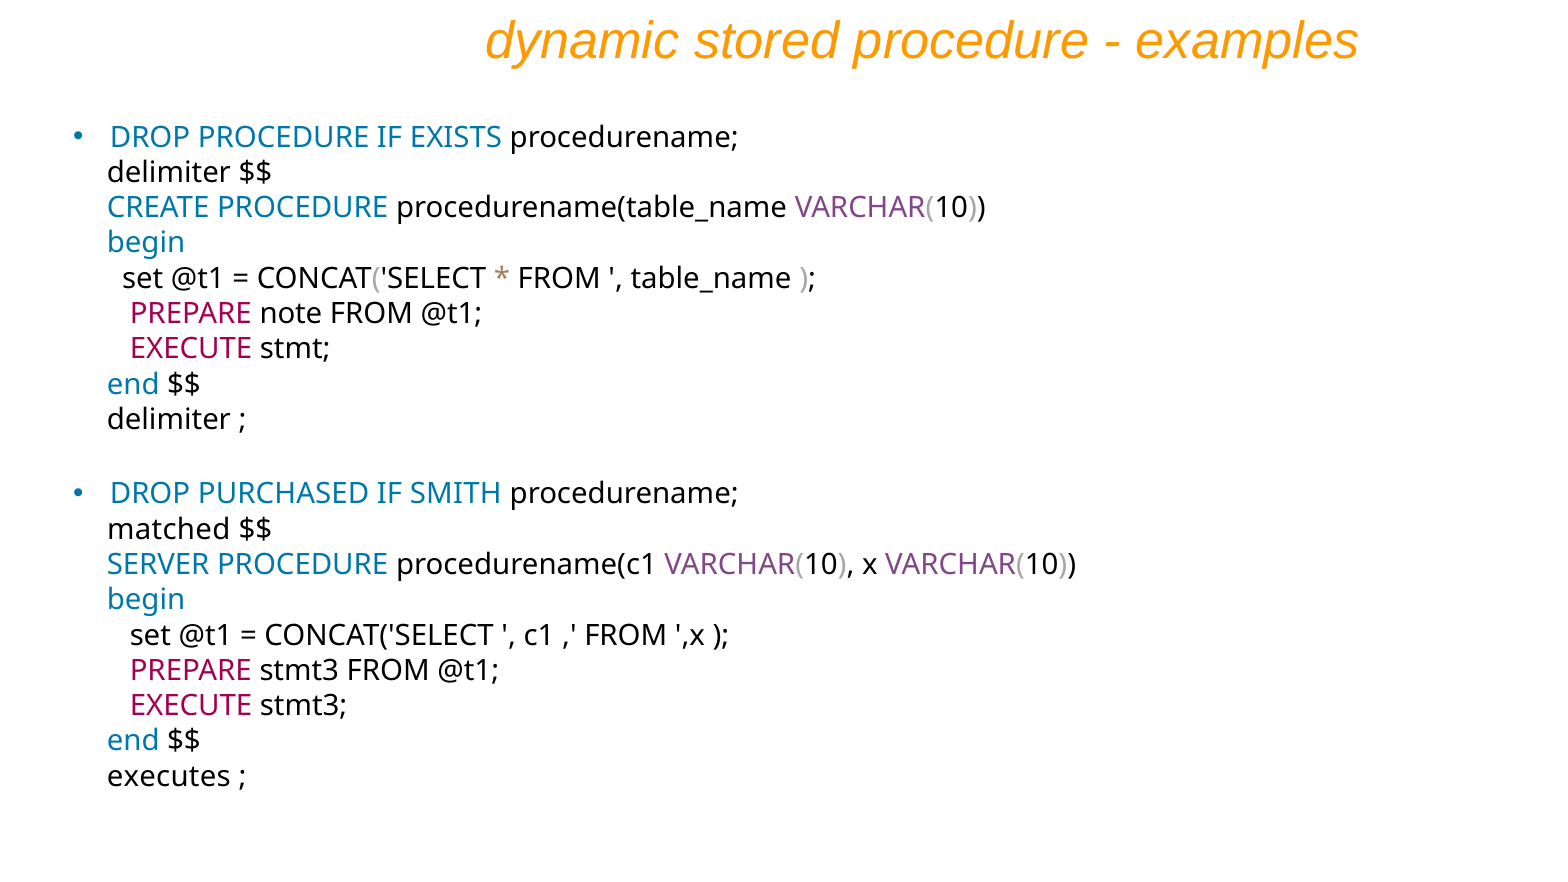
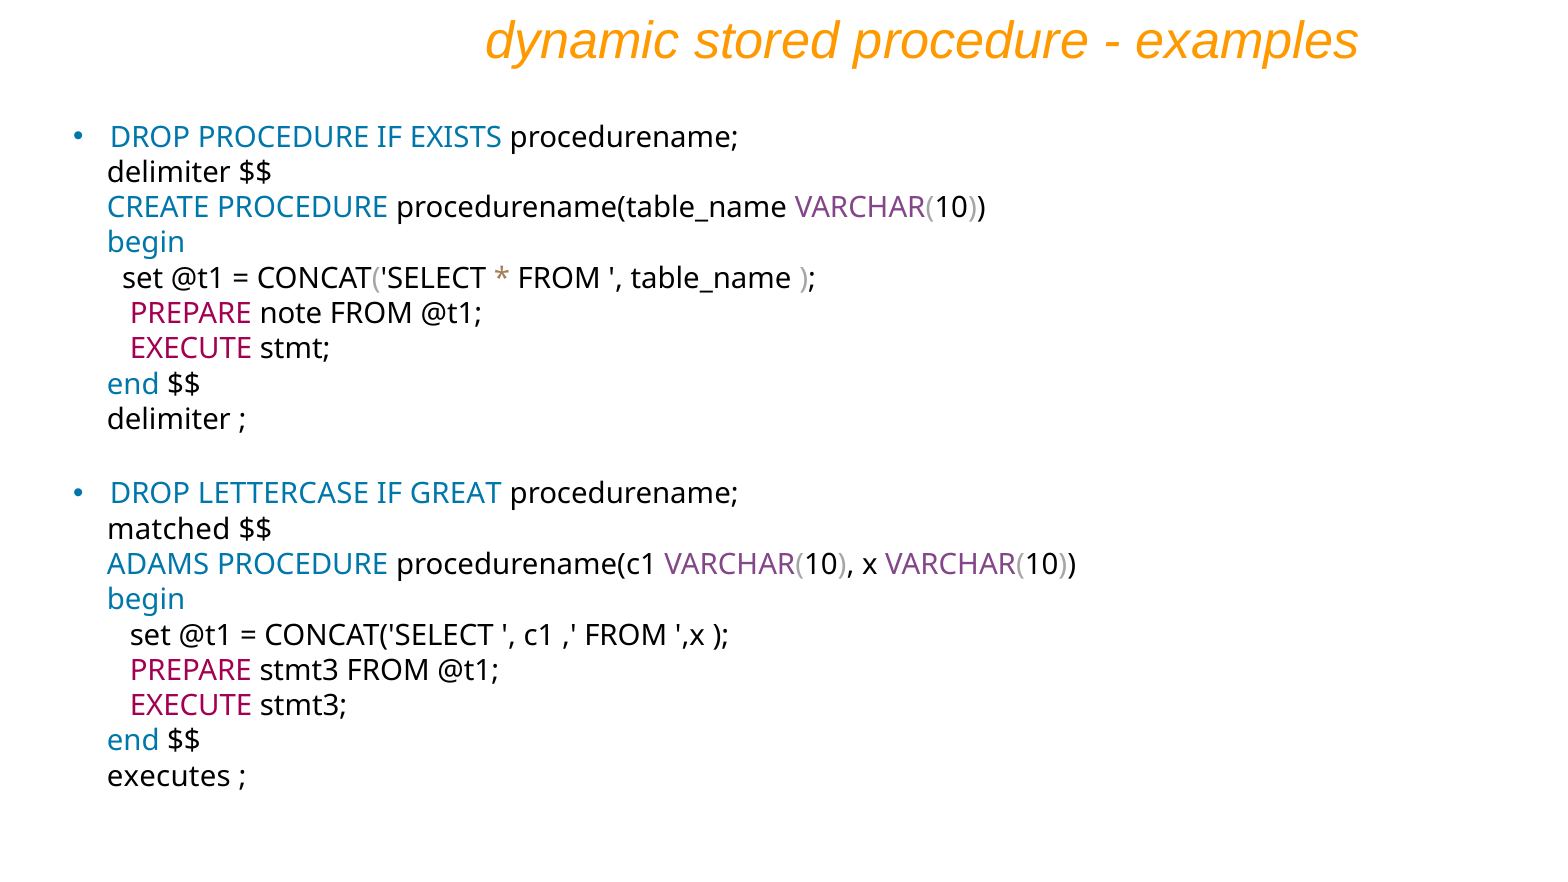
PURCHASED: PURCHASED -> LETTERCASE (284, 494)
SMITH: SMITH -> GREAT (456, 494)
SERVER: SERVER -> ADAMS (158, 565)
